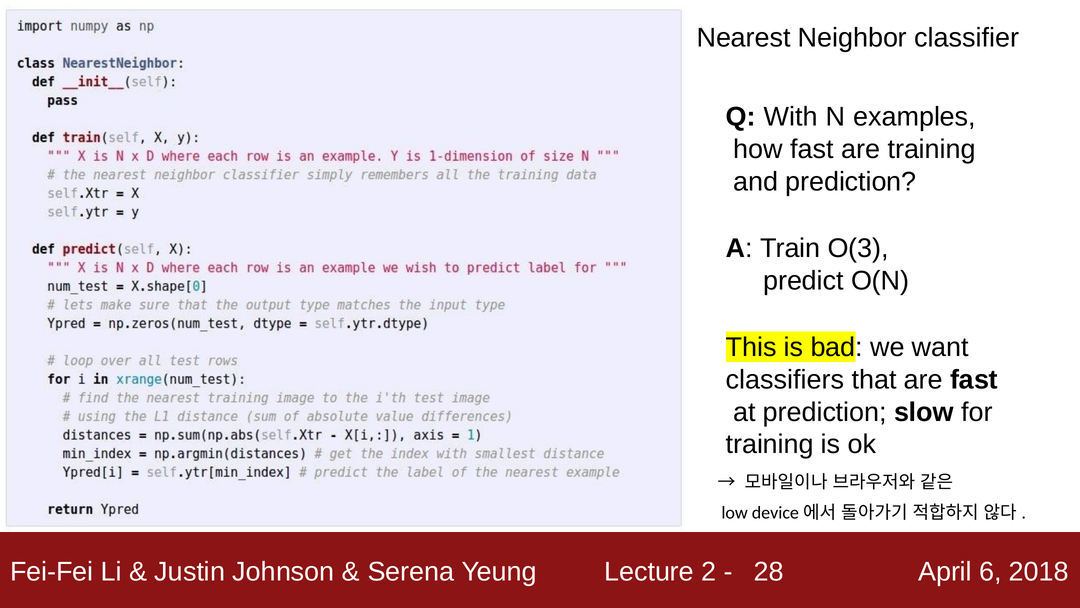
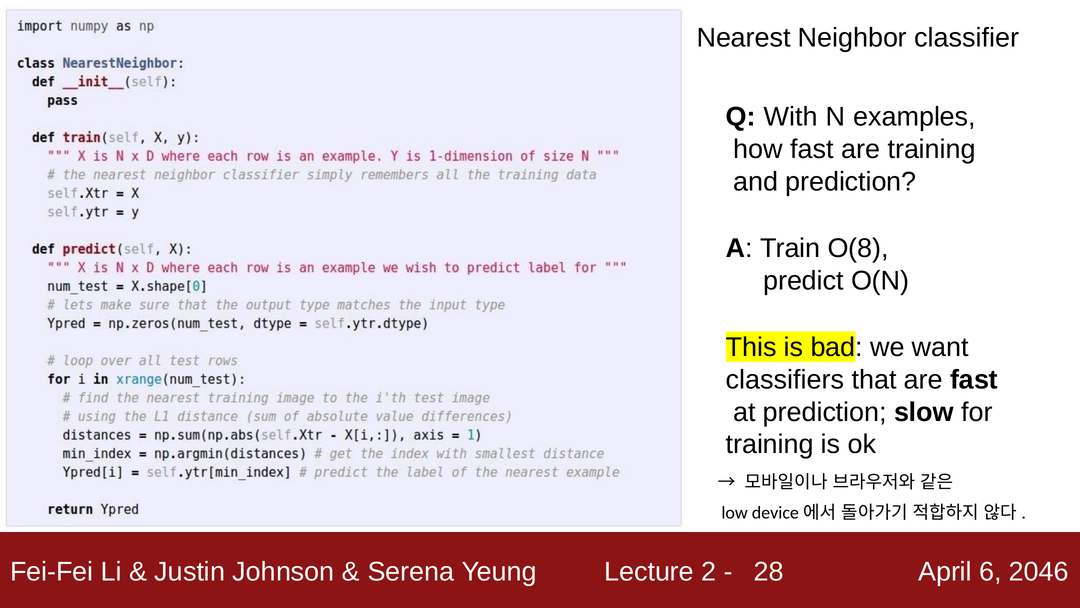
O(3: O(3 -> O(8 (858, 248)
2018: 2018 -> 2046 (1039, 571)
